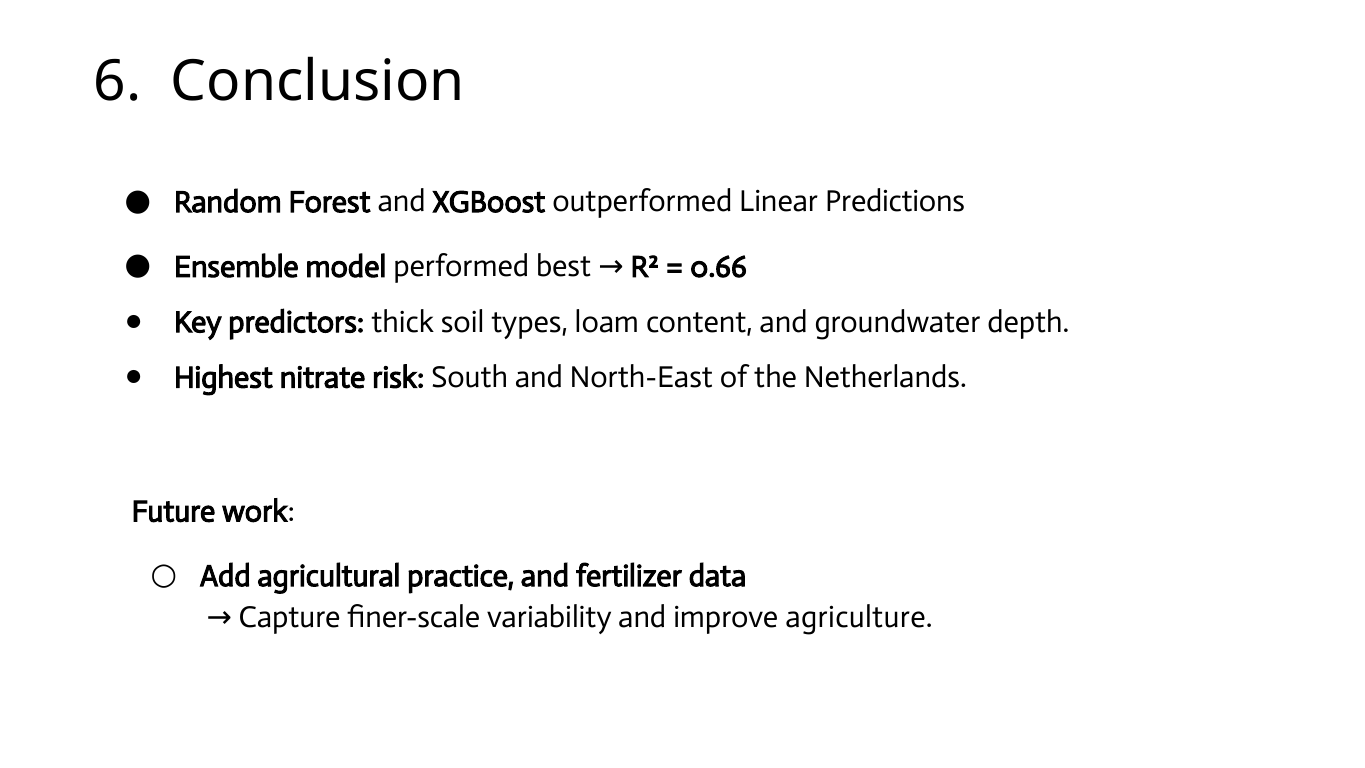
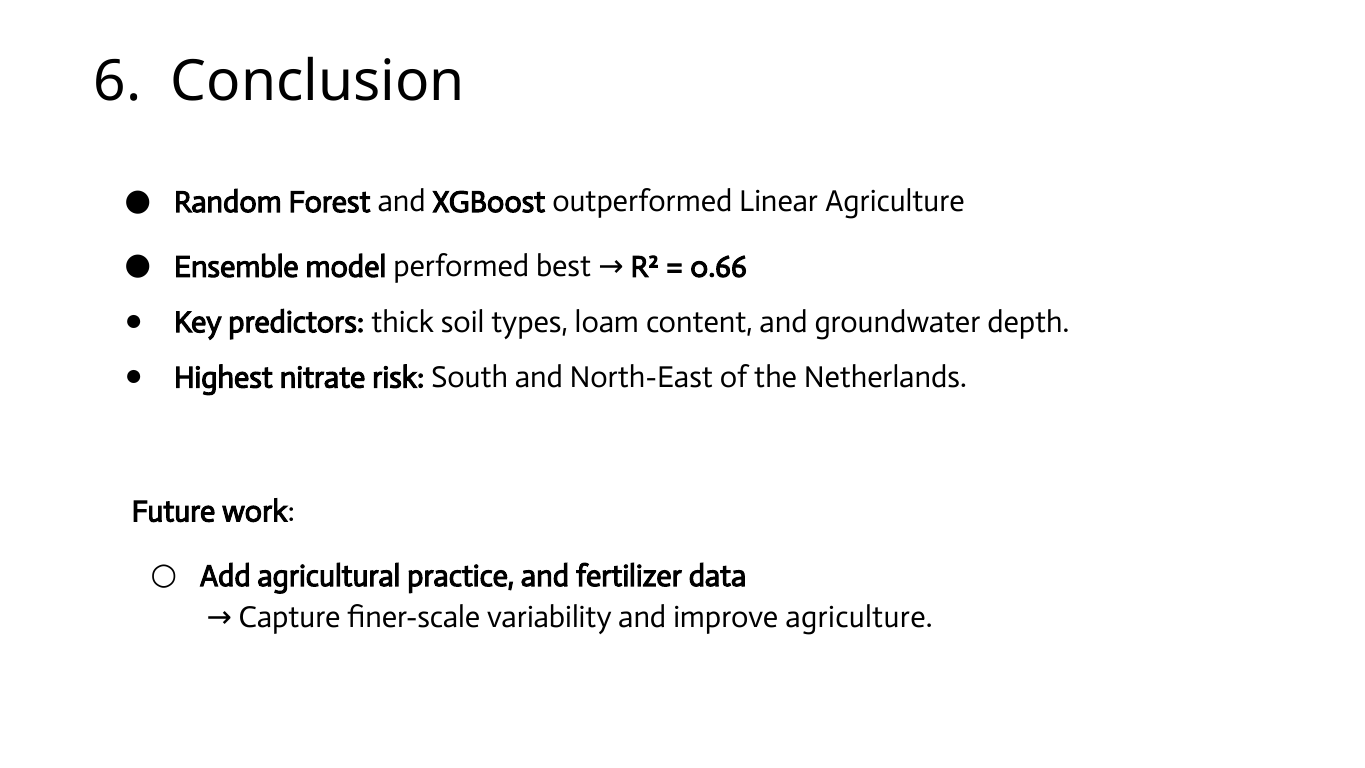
Linear Predictions: Predictions -> Agriculture (895, 202)
